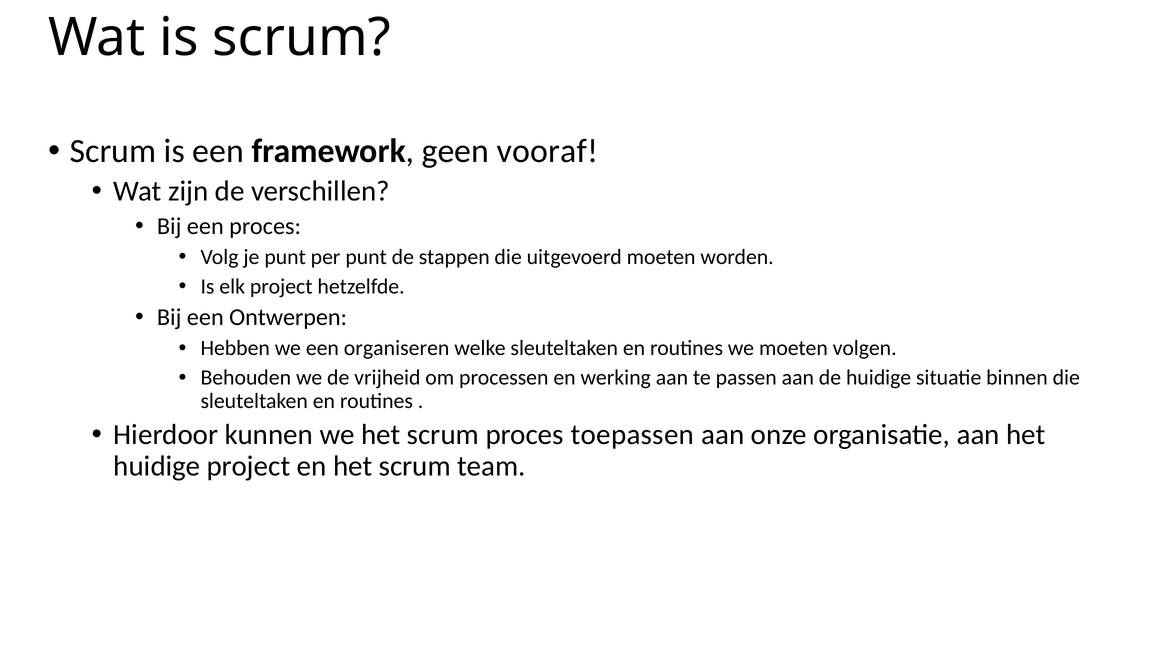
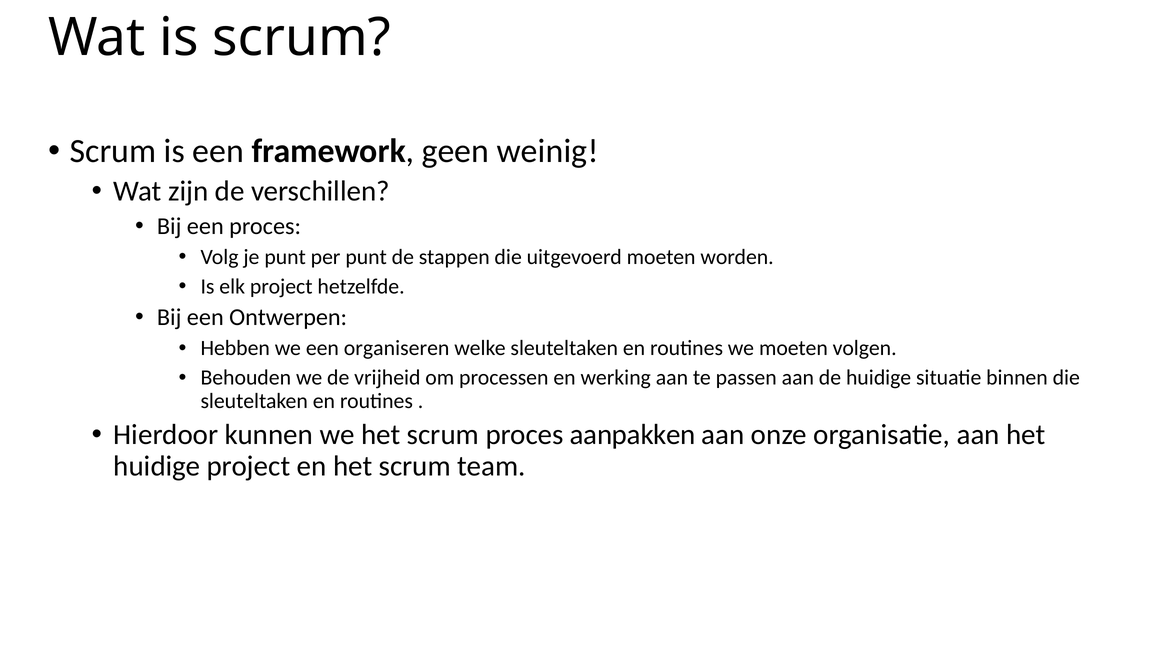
vooraf: vooraf -> weinig (548, 151)
toepassen: toepassen -> aanpakken (633, 435)
